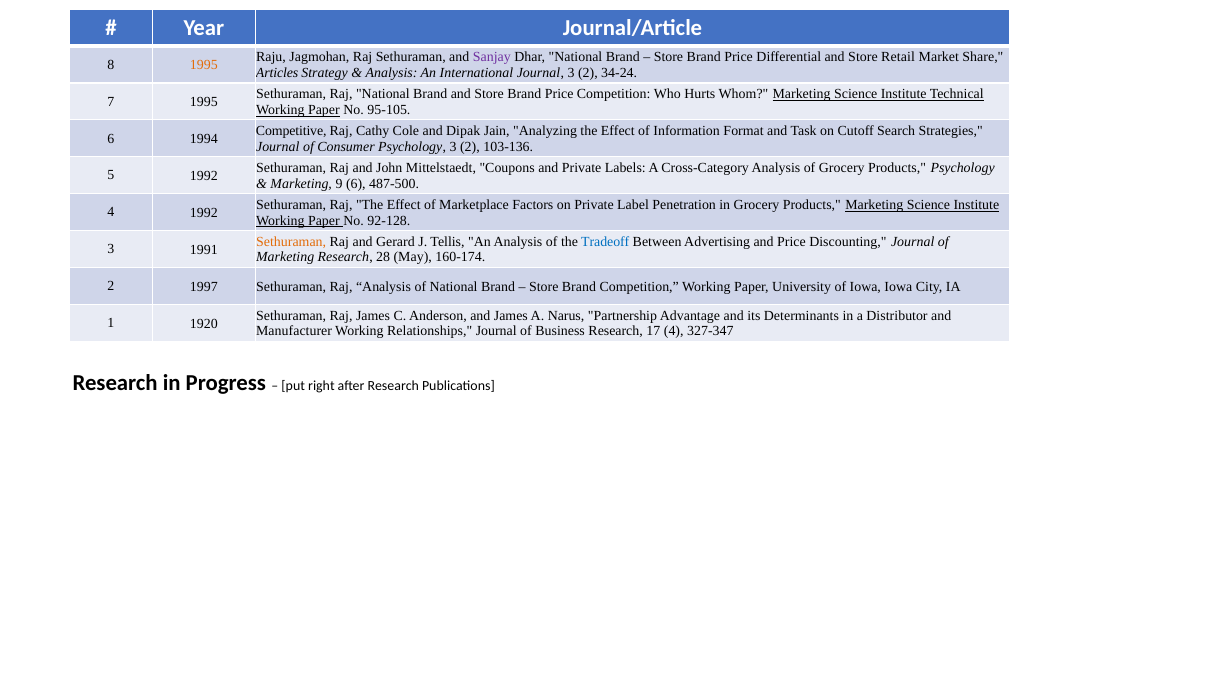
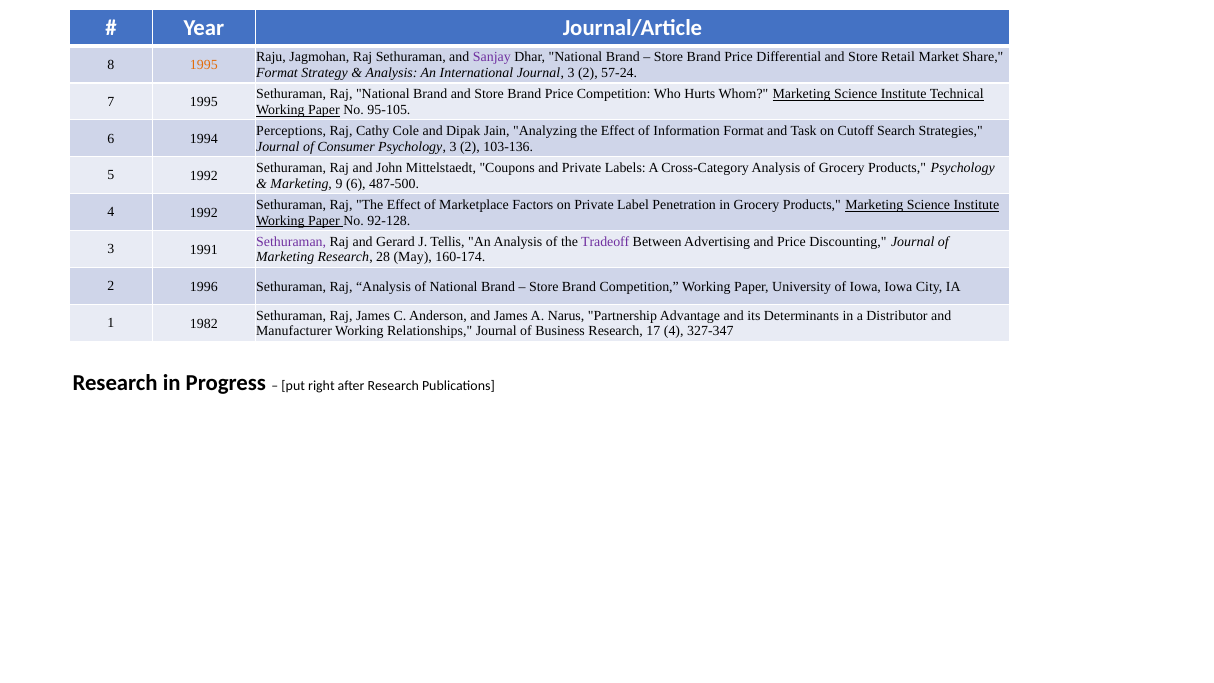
Articles: Articles -> Format (277, 73)
34-24: 34-24 -> 57-24 (619, 73)
Competitive: Competitive -> Perceptions (291, 131)
Sethuraman colour: orange -> purple (291, 242)
Tradeoff colour: blue -> purple (605, 242)
1997: 1997 -> 1996 (204, 286)
1920: 1920 -> 1982 (204, 323)
